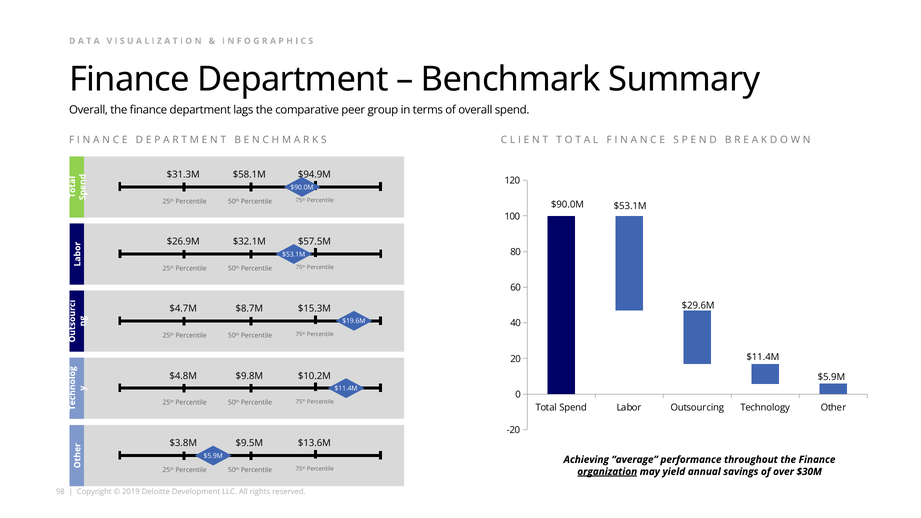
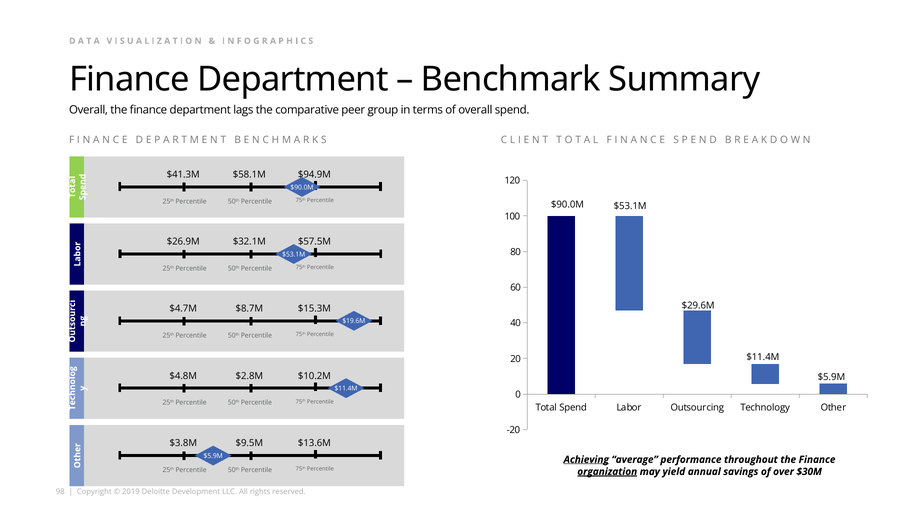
$31.3M: $31.3M -> $41.3M (183, 175)
$9.8M: $9.8M -> $2.8M (249, 376)
Achieving underline: none -> present (586, 460)
